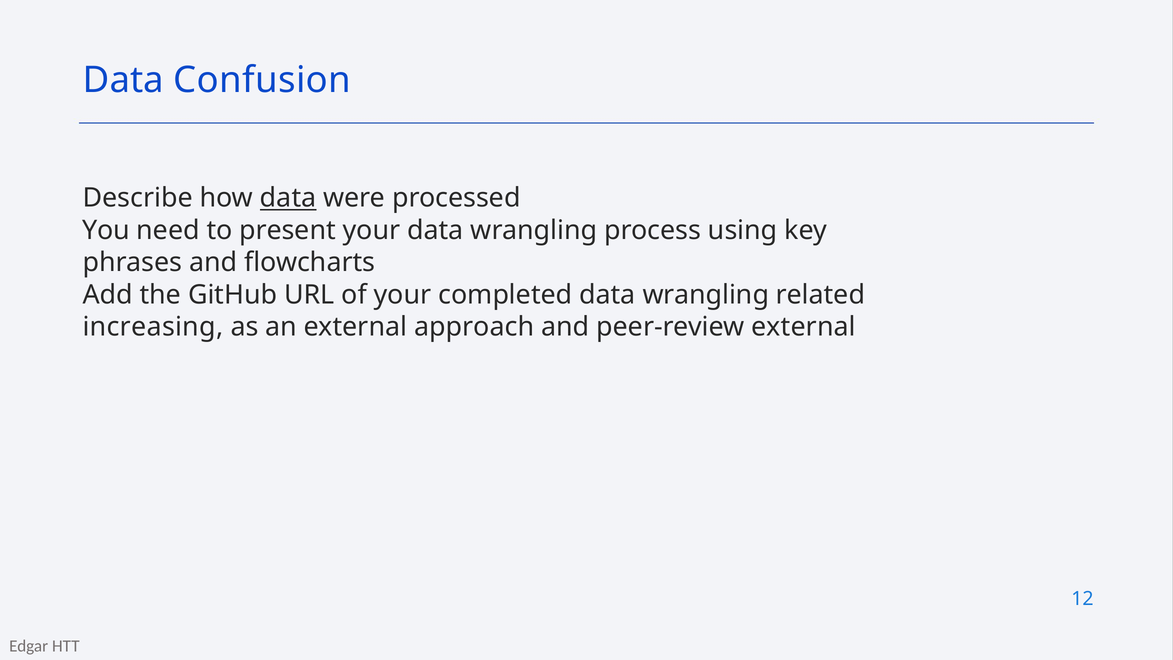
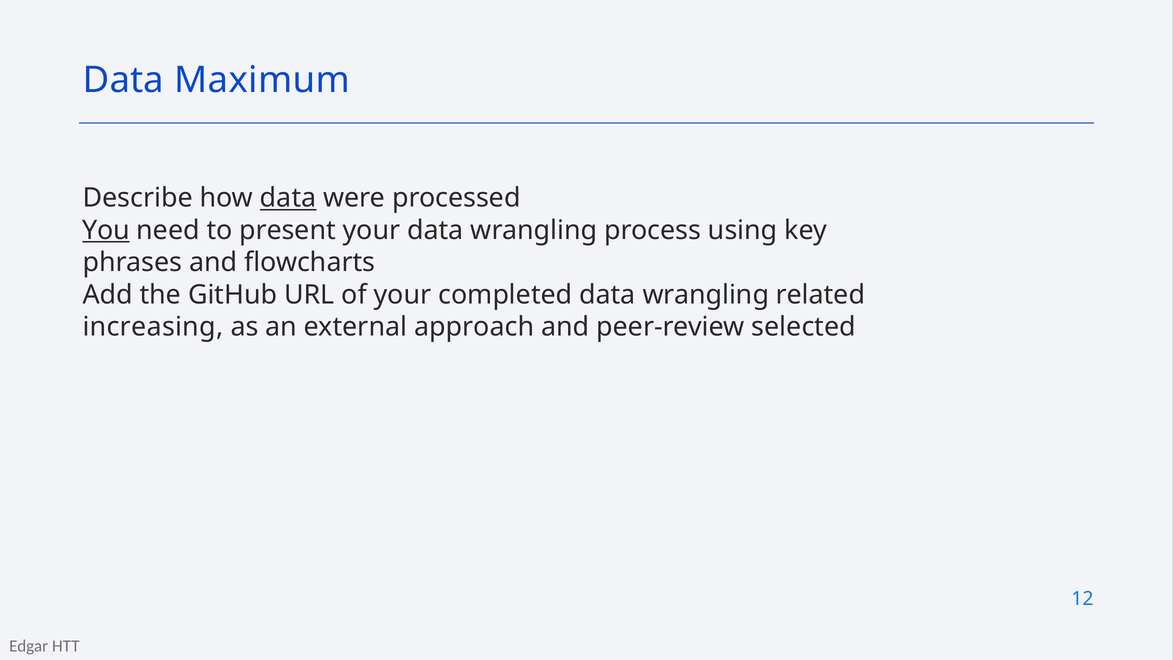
Confusion: Confusion -> Maximum (262, 80)
You underline: none -> present (106, 230)
peer-review external: external -> selected (804, 327)
